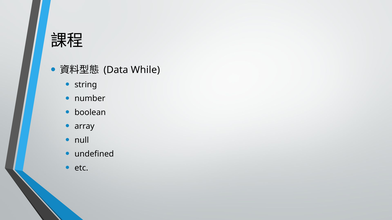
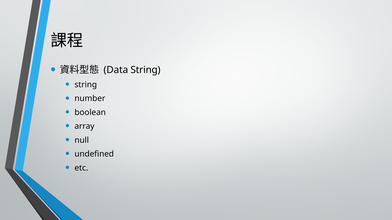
Data While: While -> String (145, 70)
